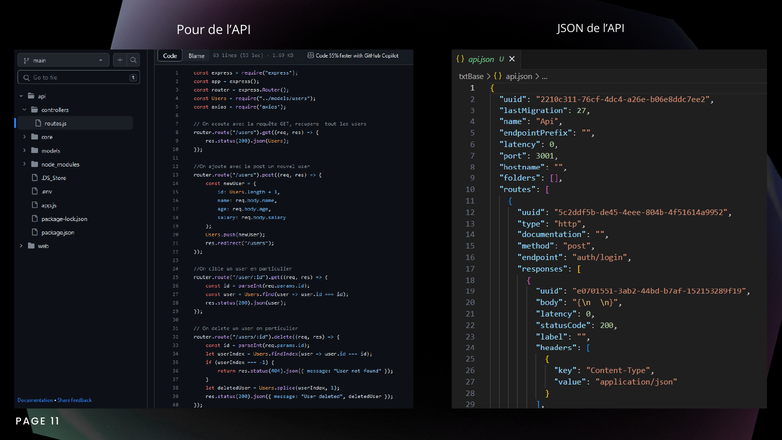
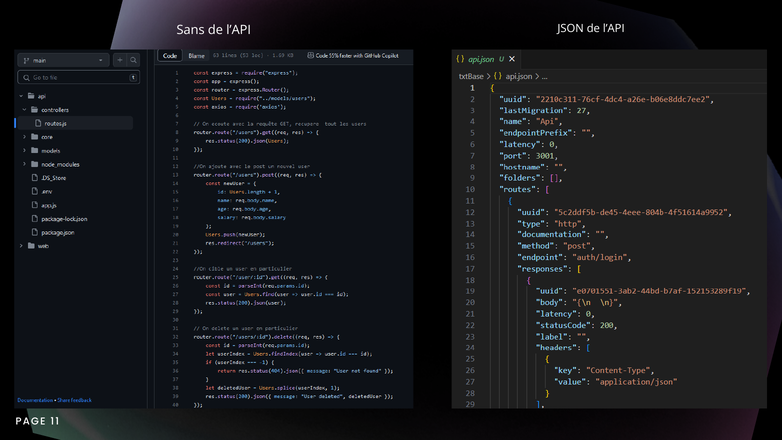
Pour: Pour -> Sans (191, 30)
